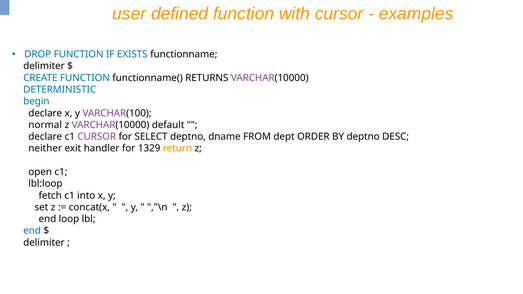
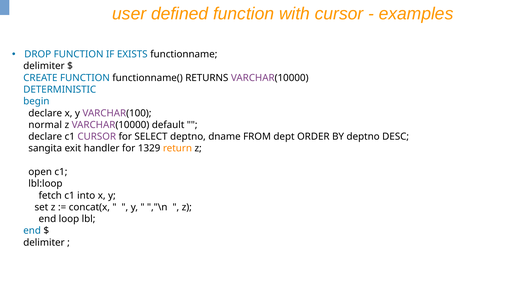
neither: neither -> sangita (45, 148)
